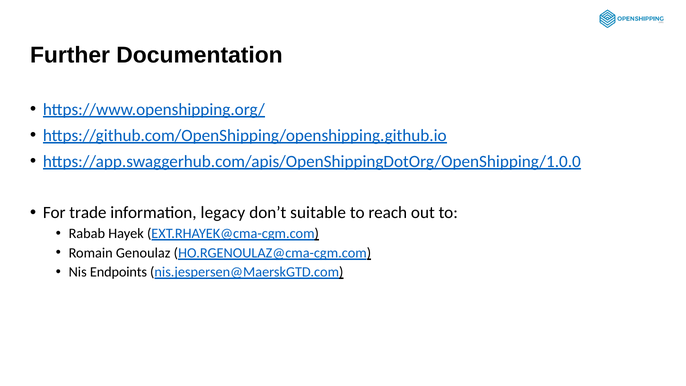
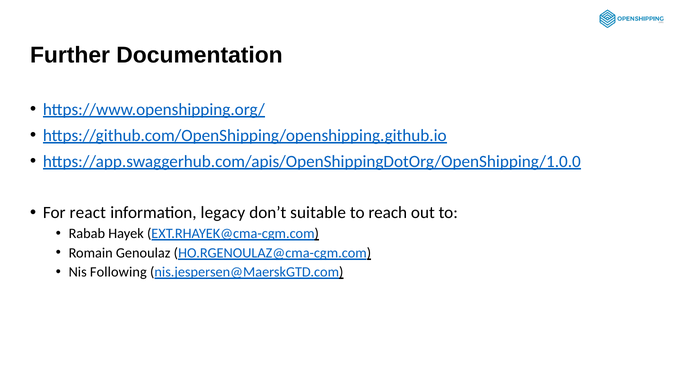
trade: trade -> react (88, 213)
Endpoints: Endpoints -> Following (118, 272)
